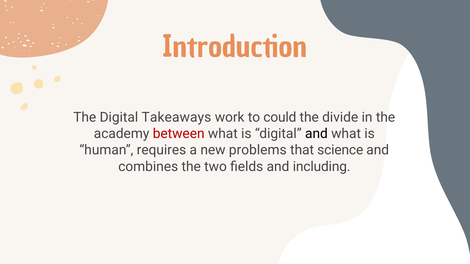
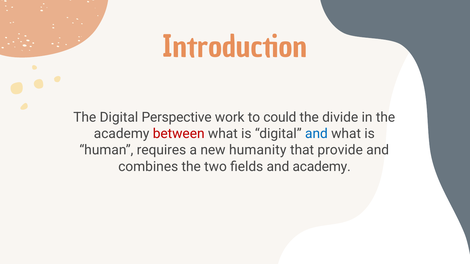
Takeaways: Takeaways -> Perspective (177, 117)
and colour: black -> blue (316, 134)
problems: problems -> humanity (258, 150)
science: science -> provide (340, 150)
and including: including -> academy (322, 167)
